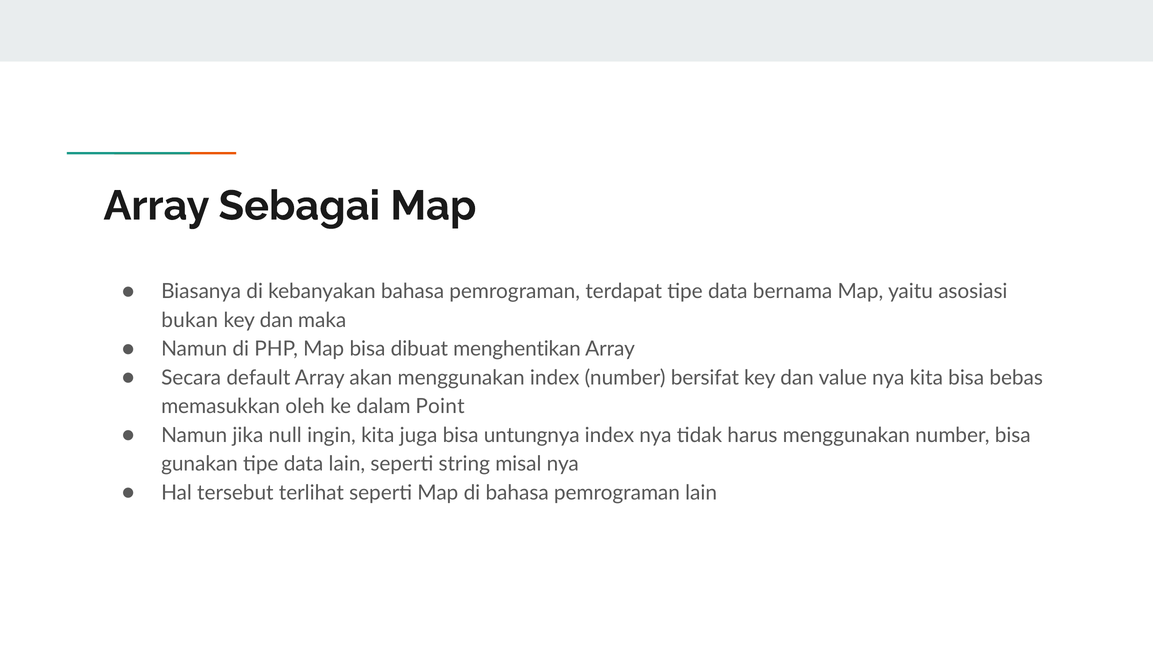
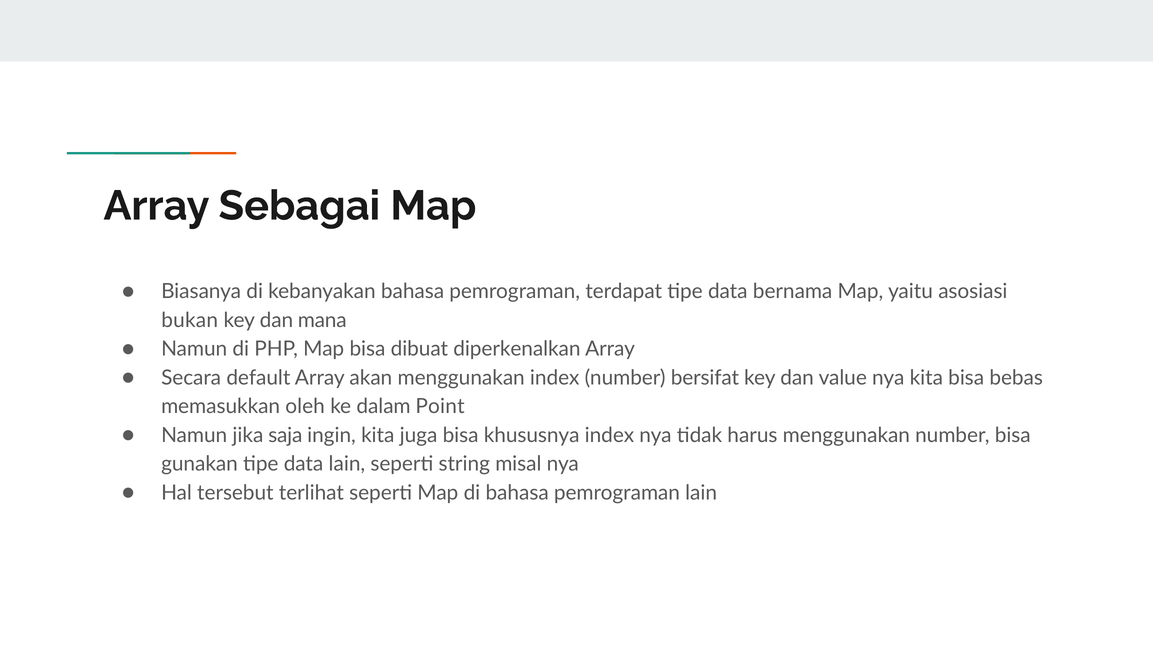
maka: maka -> mana (322, 320)
menghentikan: menghentikan -> diperkenalkan (517, 349)
null: null -> saja (285, 435)
untungnya: untungnya -> khususnya (532, 435)
